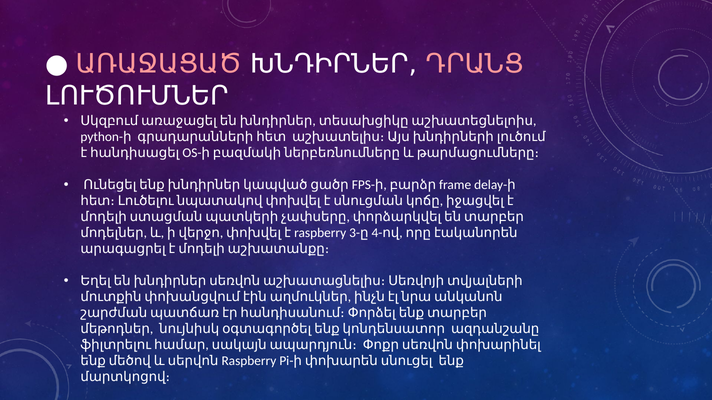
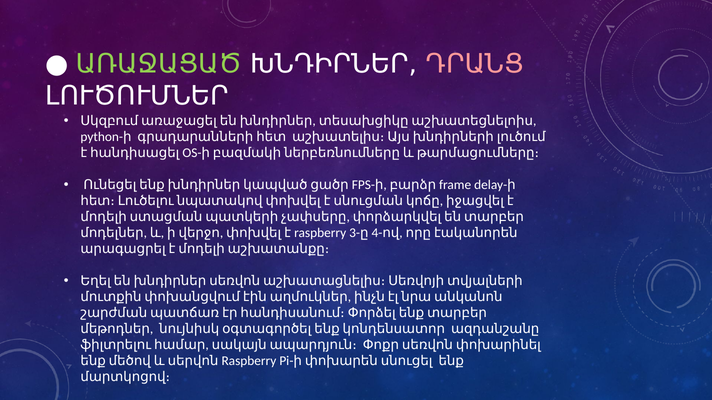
ԱՌԱՋԱՑԱԾ colour: pink -> light green (159, 64)
